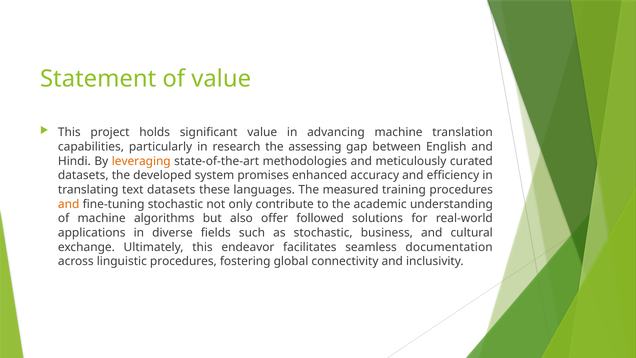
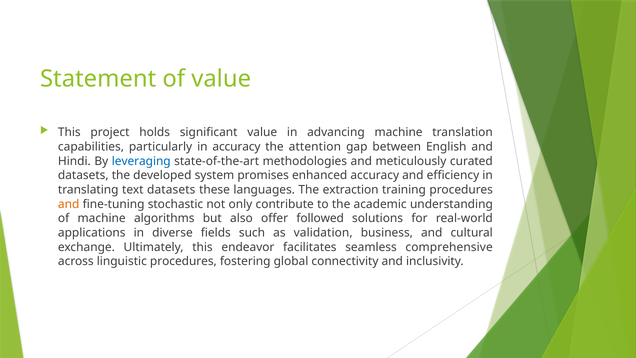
in research: research -> accuracy (236, 147)
assessing: assessing -> attention (315, 147)
leveraging colour: orange -> blue (141, 161)
measured: measured -> extraction (351, 190)
as stochastic: stochastic -> validation (323, 233)
documentation: documentation -> comprehensive (449, 247)
